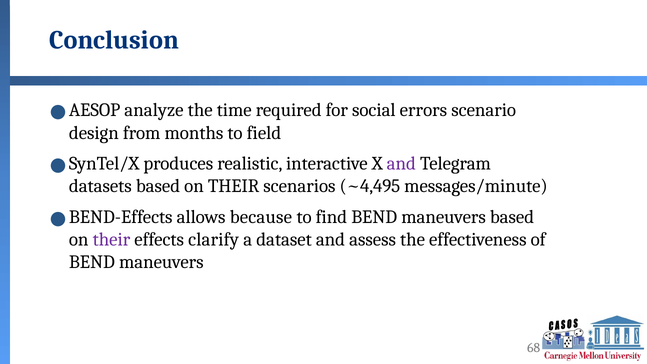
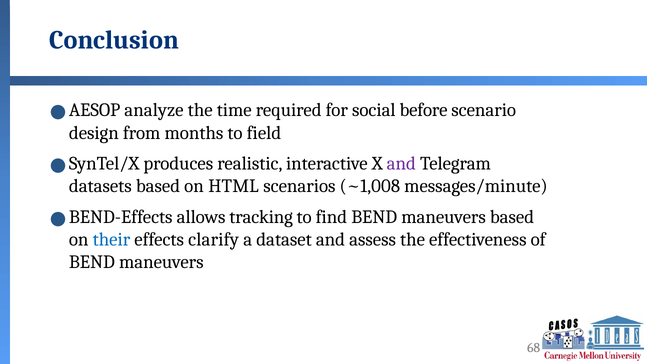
errors: errors -> before (424, 110)
datasets based on THEIR: THEIR -> HTML (233, 186)
~4,495: ~4,495 -> ~1,008 (370, 186)
because: because -> tracking (261, 217)
their colour: purple -> blue (111, 239)
